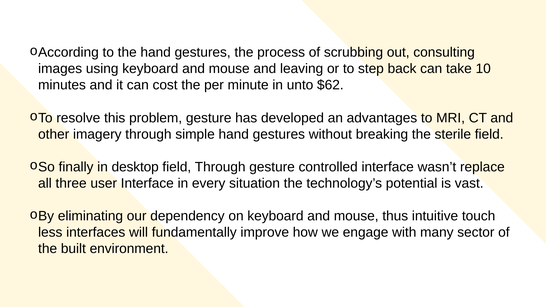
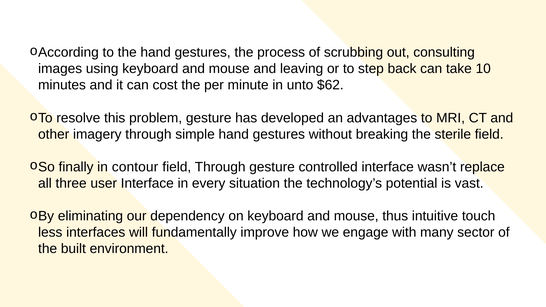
desktop: desktop -> contour (135, 167)
